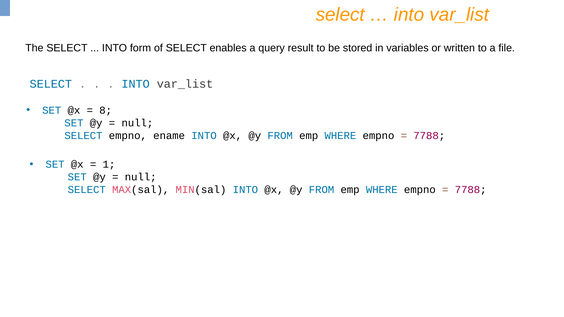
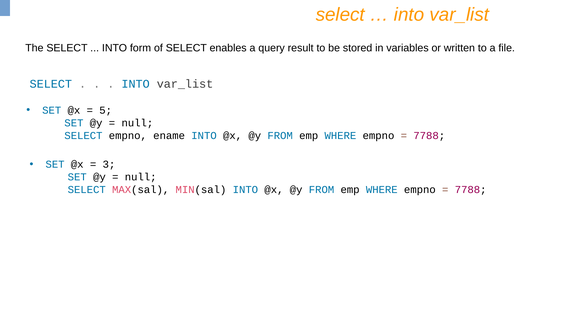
8: 8 -> 5 (106, 110)
1: 1 -> 3 (109, 165)
